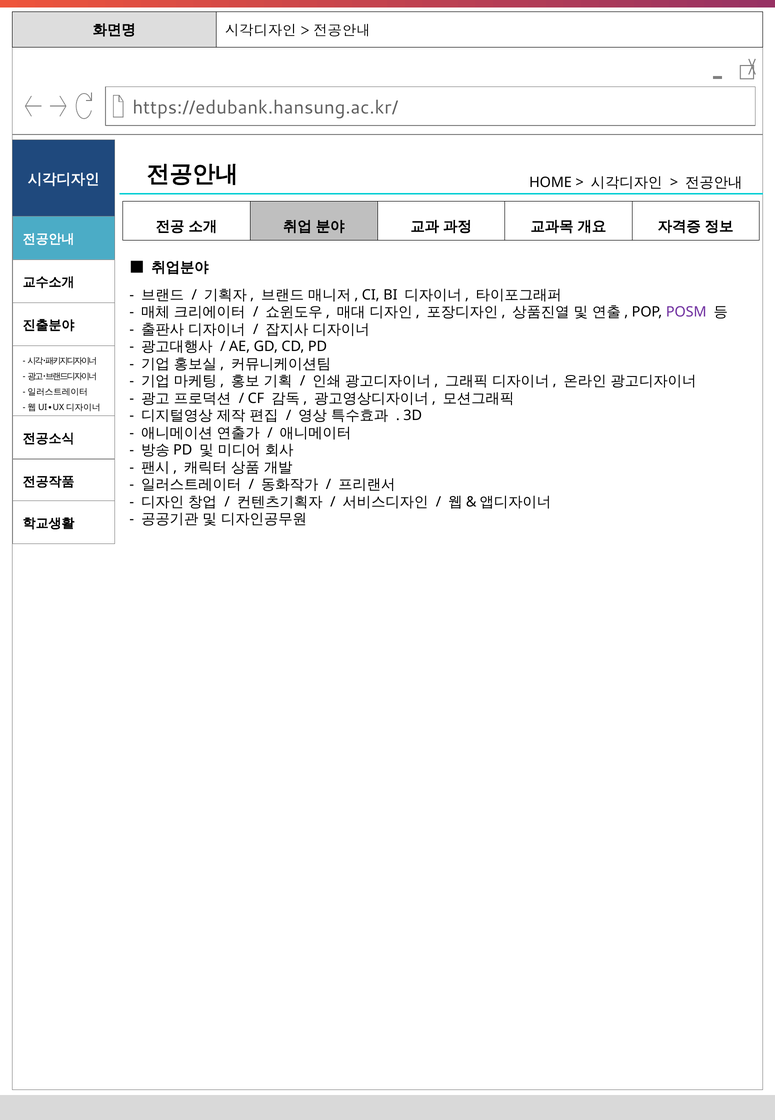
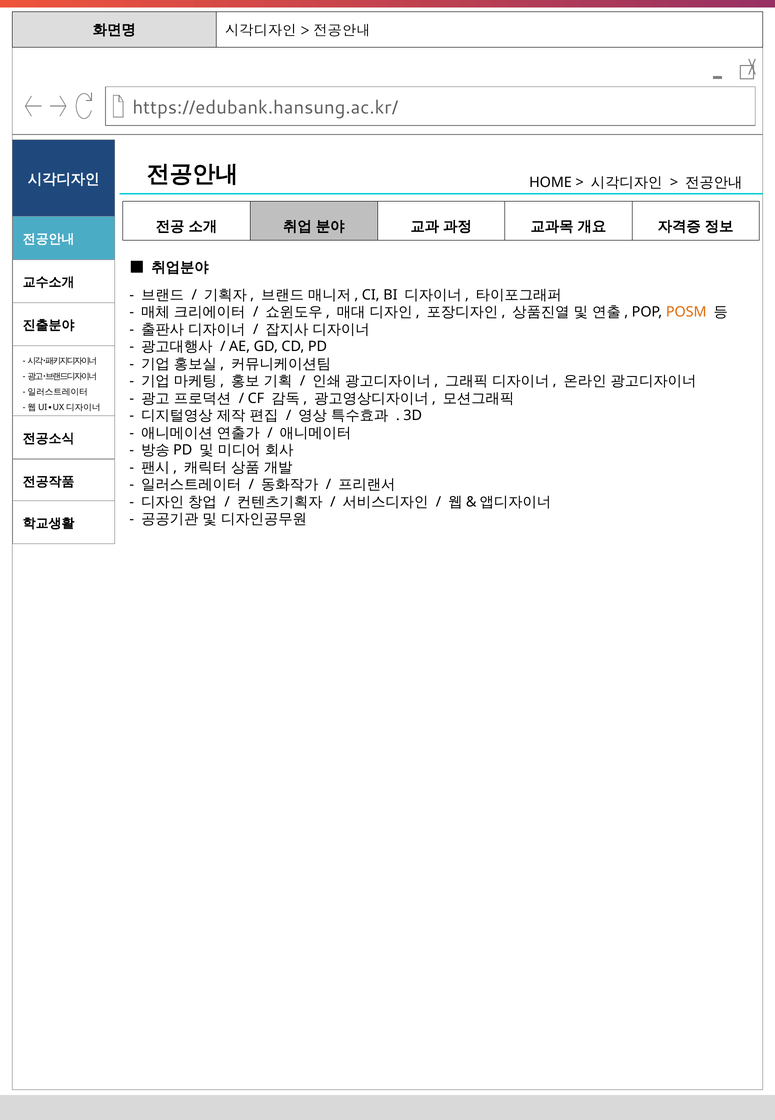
POSM colour: purple -> orange (686, 312)
